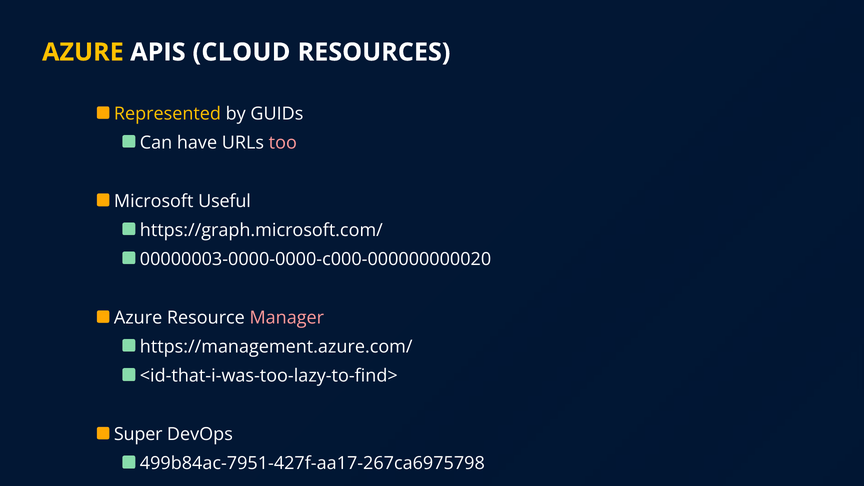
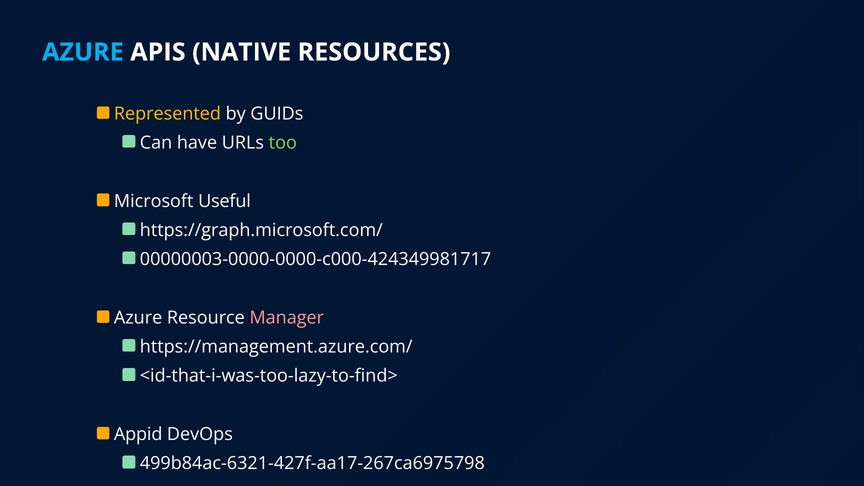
AZURE colour: yellow -> light blue (83, 52)
CLOUD: CLOUD -> NATIVE (242, 52)
too colour: pink -> light green (283, 143)
00000003-0000-0000-c000-000000000020: 00000003-0000-0000-c000-000000000020 -> 00000003-0000-0000-c000-424349981717 (316, 259)
Super: Super -> Appid (138, 434)
499b84ac-7951-427f-aa17-267ca6975798: 499b84ac-7951-427f-aa17-267ca6975798 -> 499b84ac-6321-427f-aa17-267ca6975798 (312, 464)
